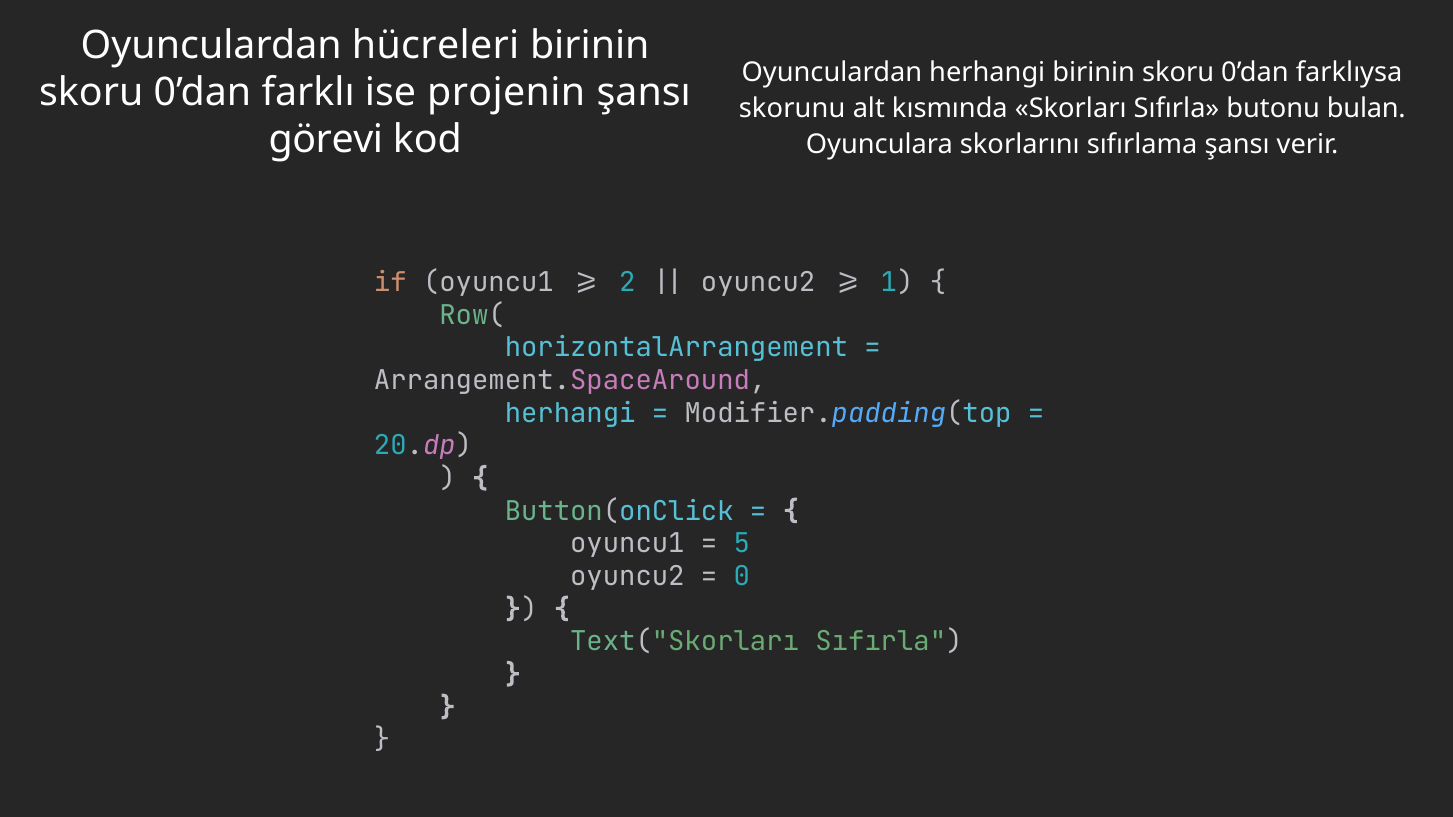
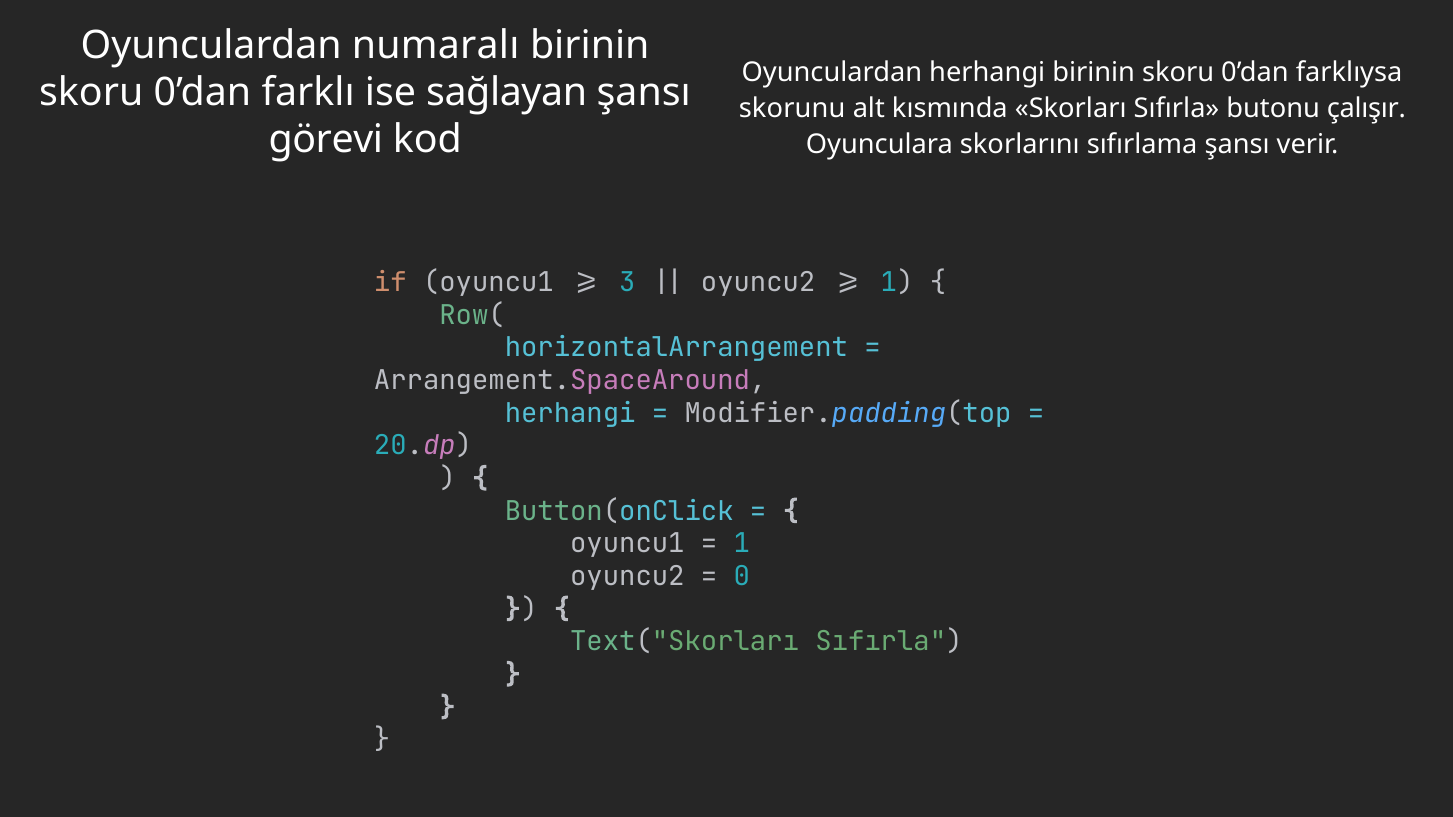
hücreleri: hücreleri -> numaralı (436, 45)
projenin: projenin -> sağlayan (507, 92)
bulan: bulan -> çalışır (1366, 108)
2: 2 -> 3 (627, 283)
5: 5 -> 1 (742, 544)
